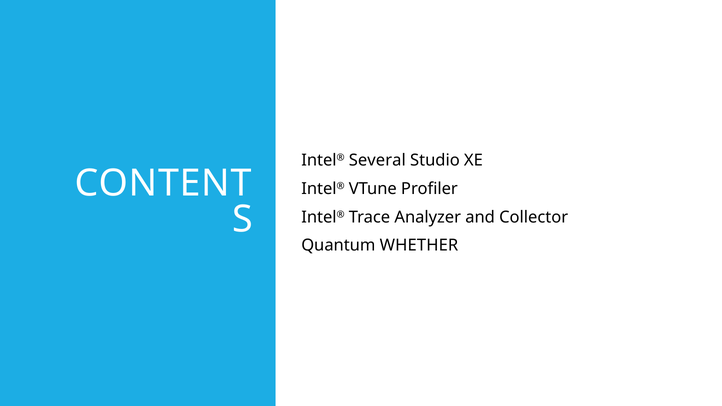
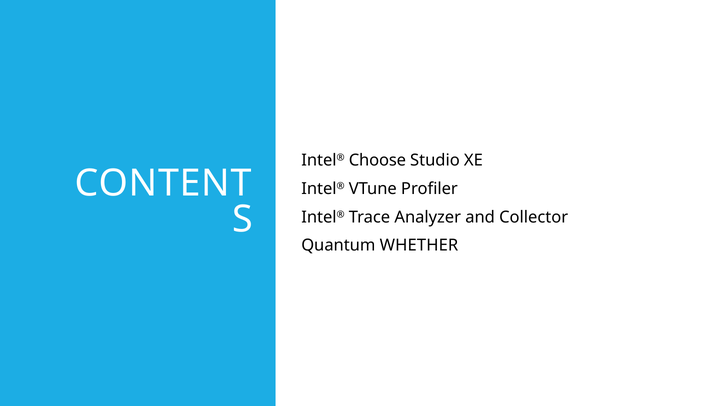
Several: Several -> Choose (377, 160)
